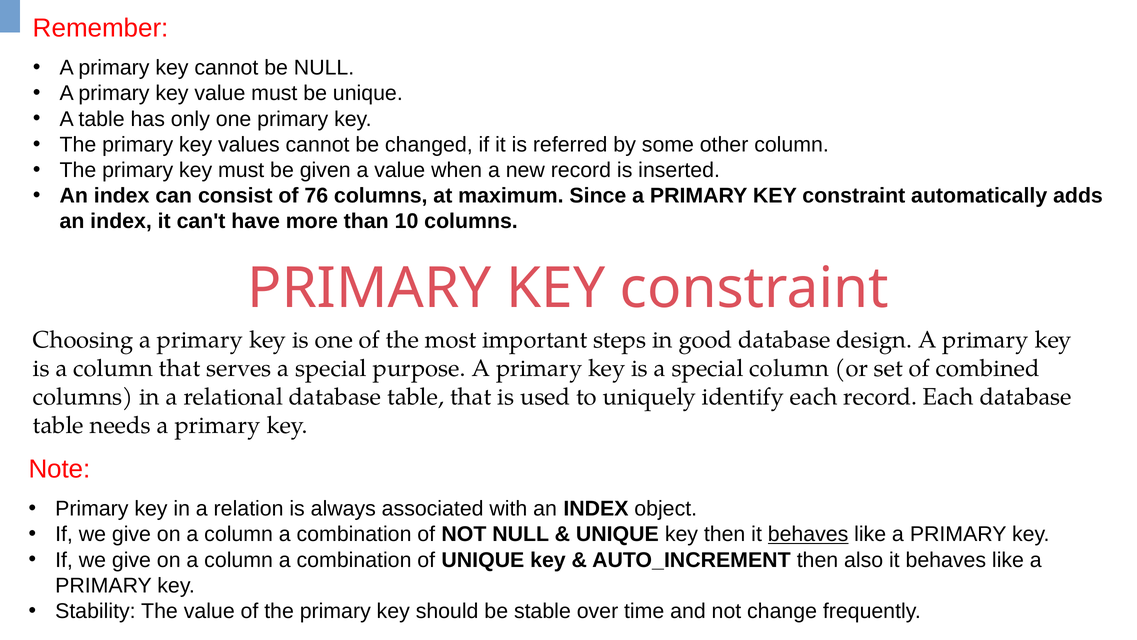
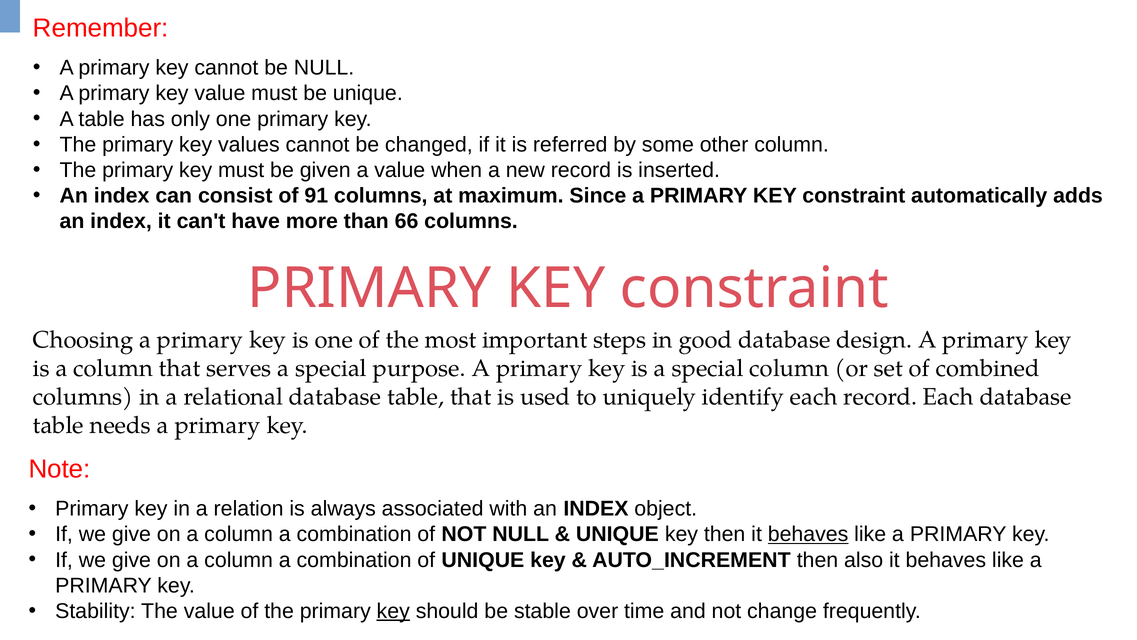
76: 76 -> 91 (316, 196)
10: 10 -> 66 (407, 221)
key underline: none -> present (393, 611)
